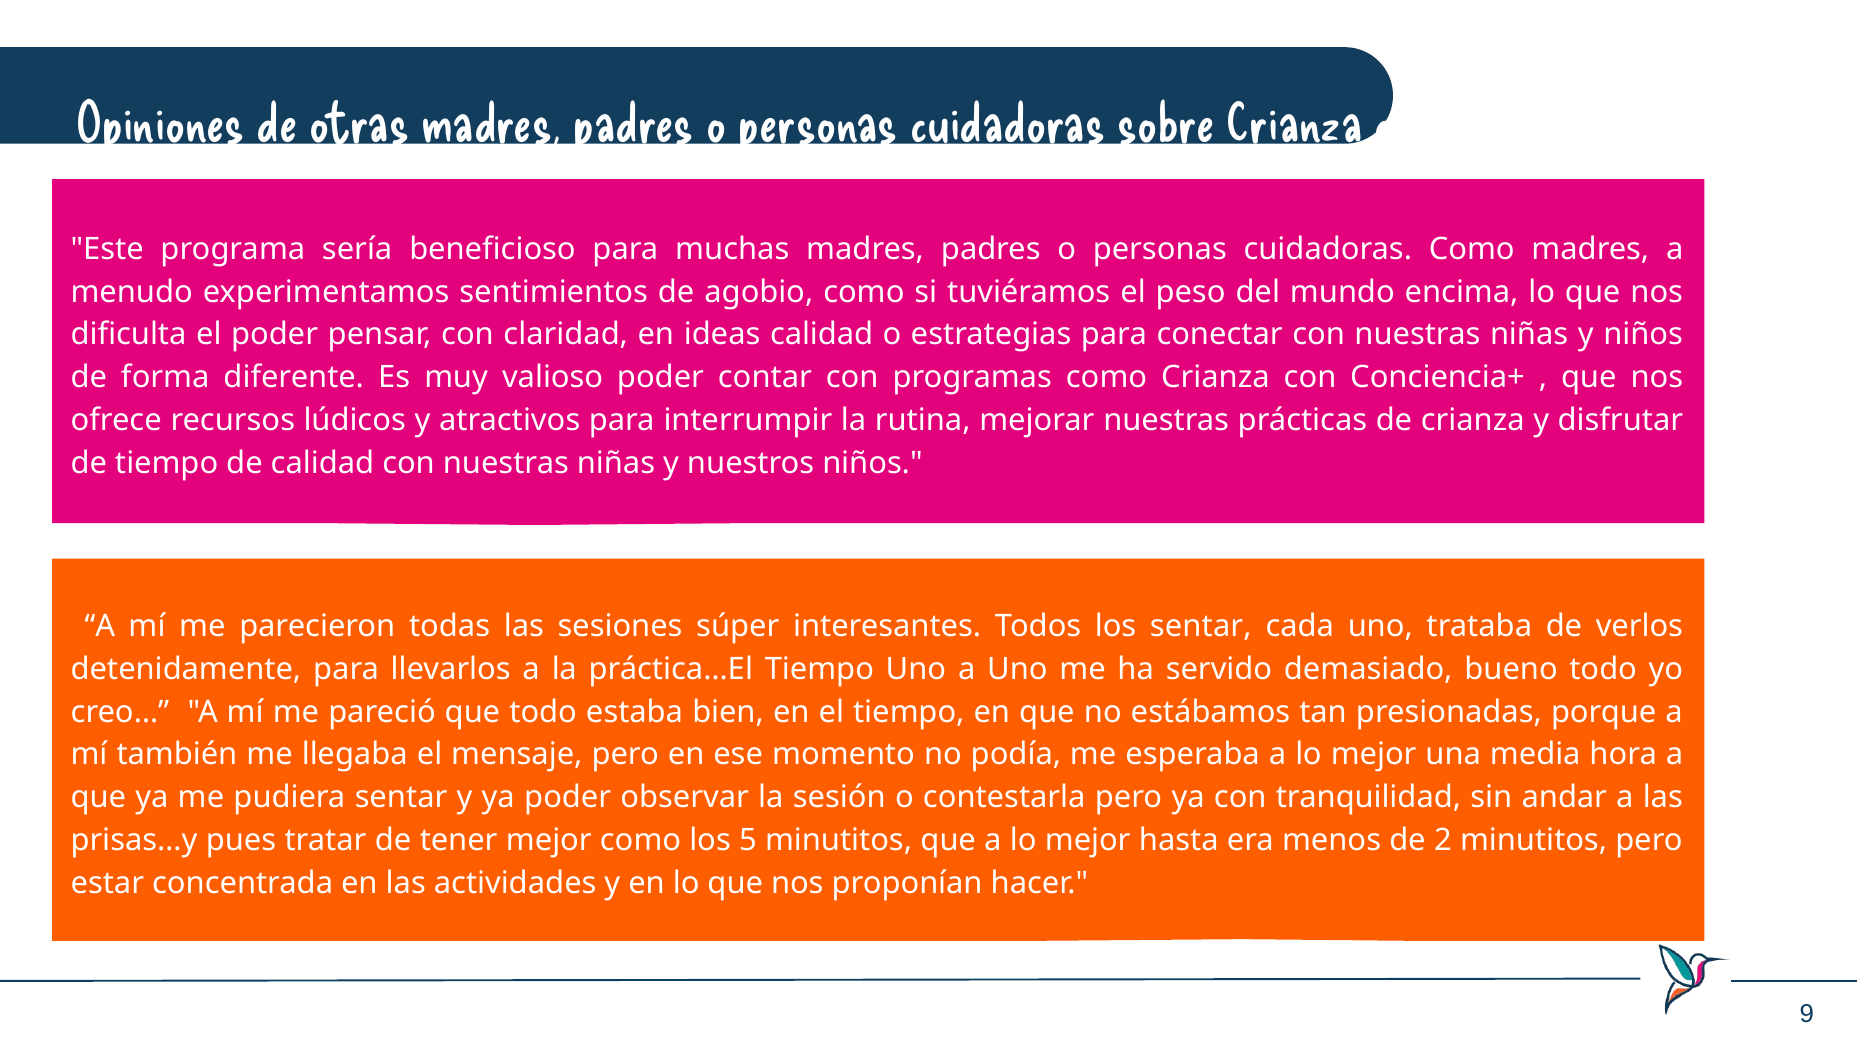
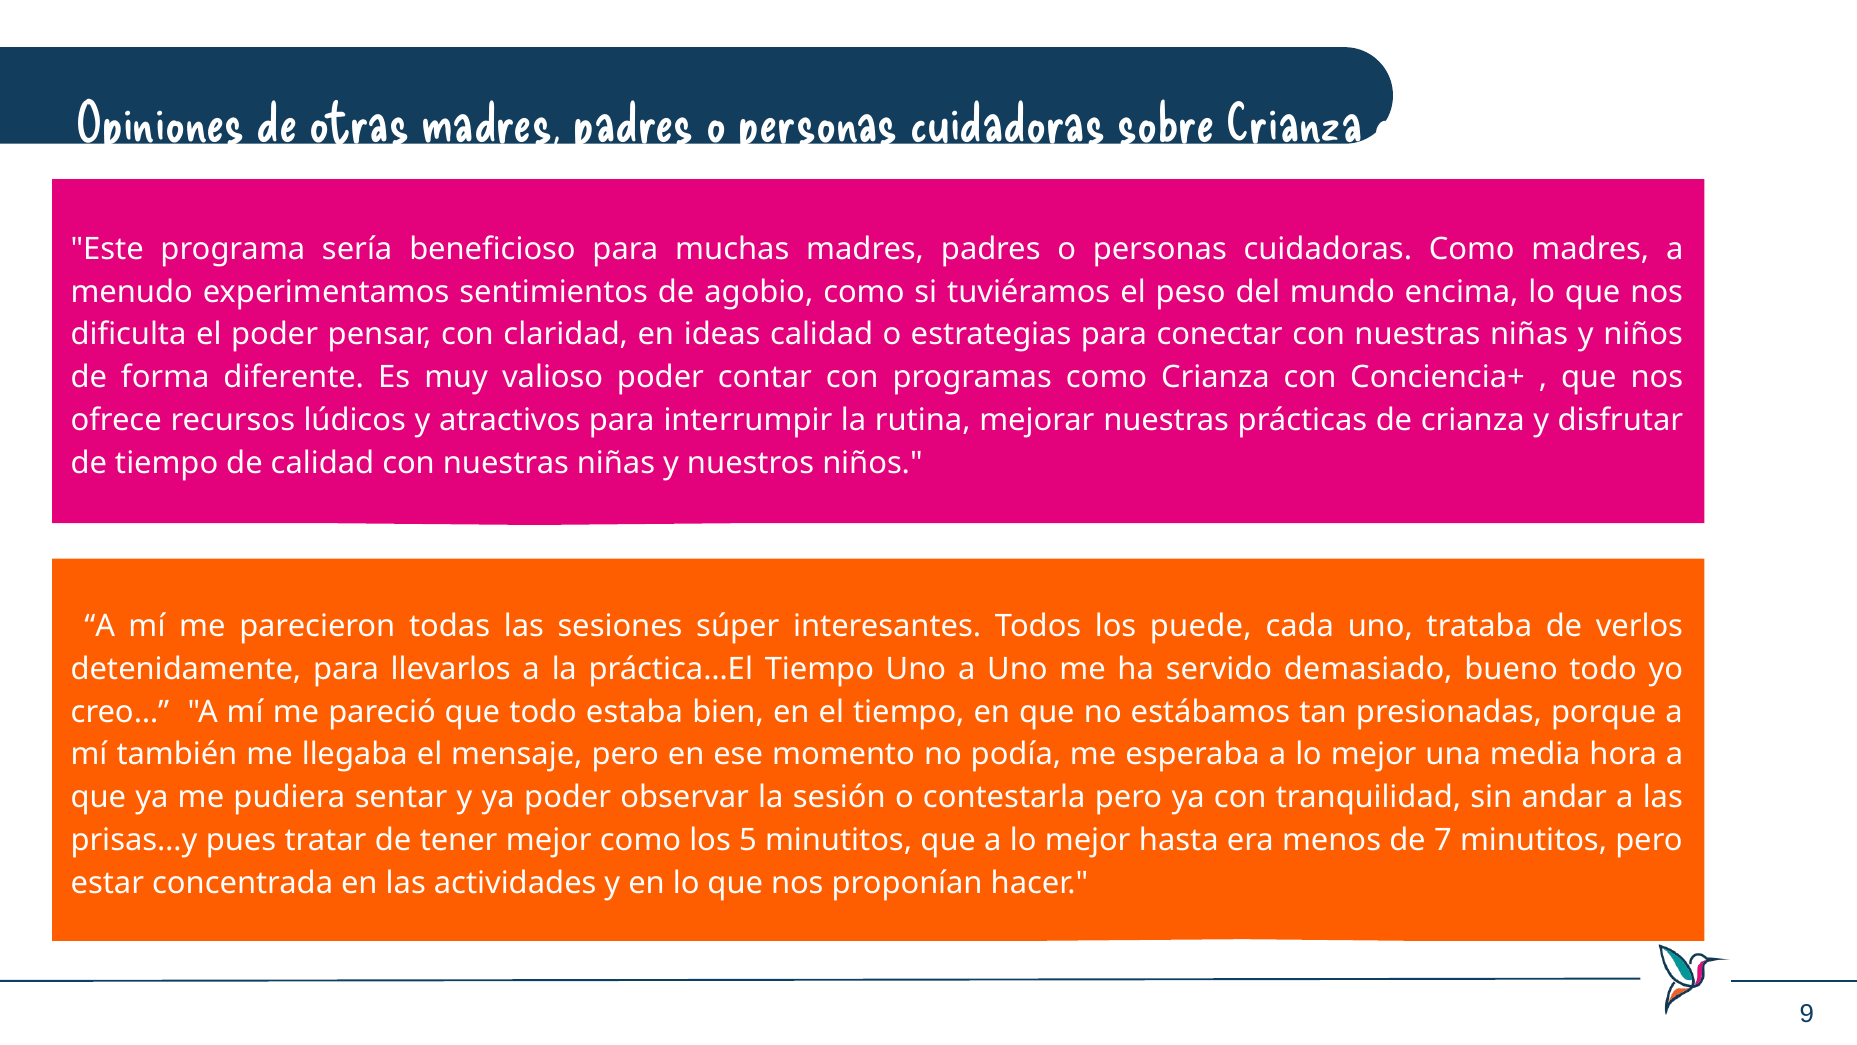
los sentar: sentar -> puede (1201, 626)
2: 2 -> 7 (1443, 840)
